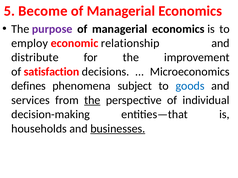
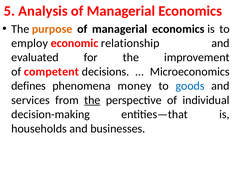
Become: Become -> Analysis (43, 11)
purpose colour: purple -> orange (52, 29)
distribute: distribute -> evaluated (35, 58)
satisfaction: satisfaction -> competent (51, 72)
subject: subject -> money (135, 86)
businesses underline: present -> none (118, 129)
